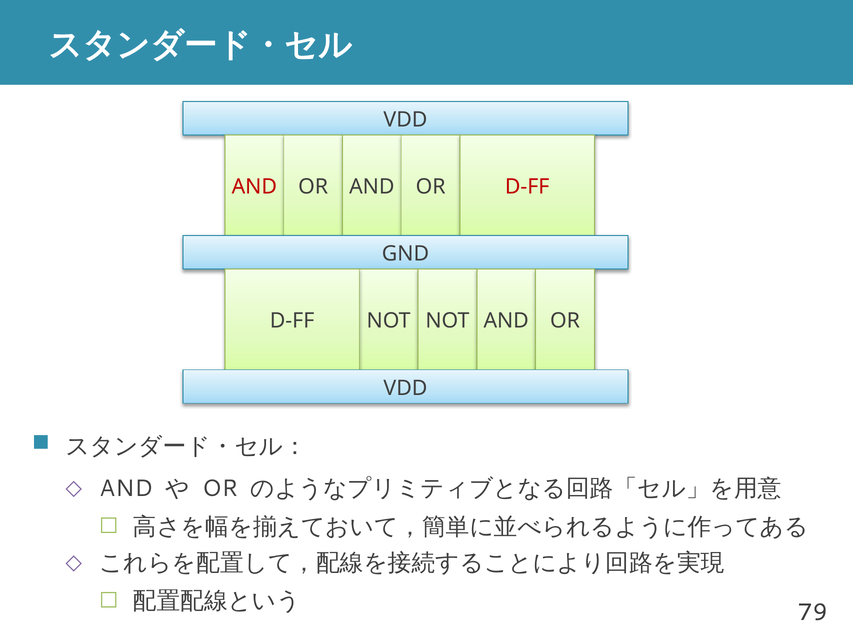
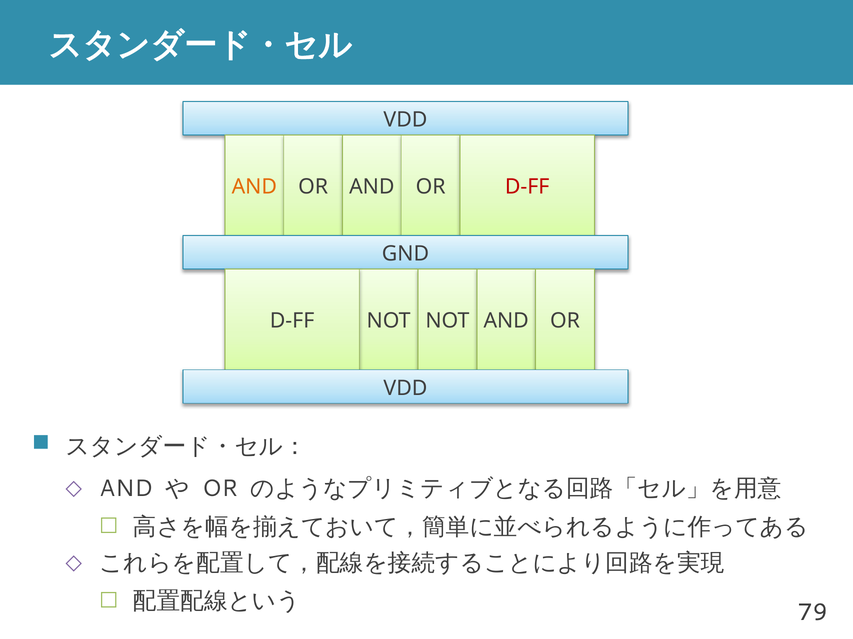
AND colour: red -> orange (254, 187)
